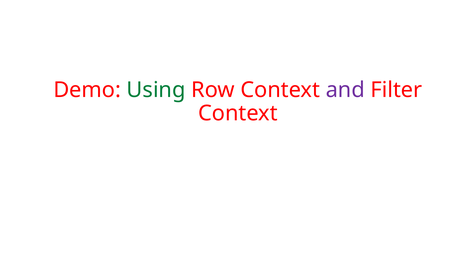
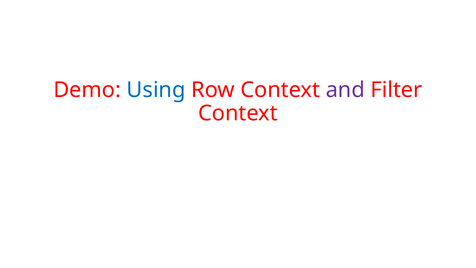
Using colour: green -> blue (156, 90)
